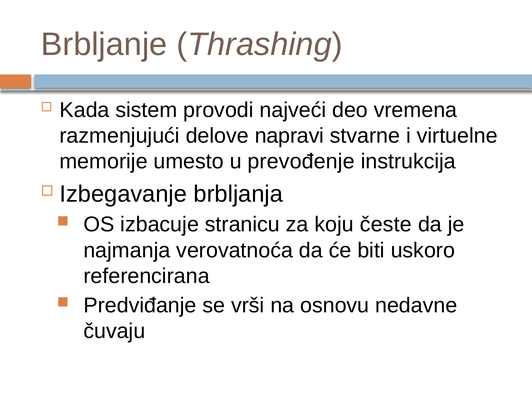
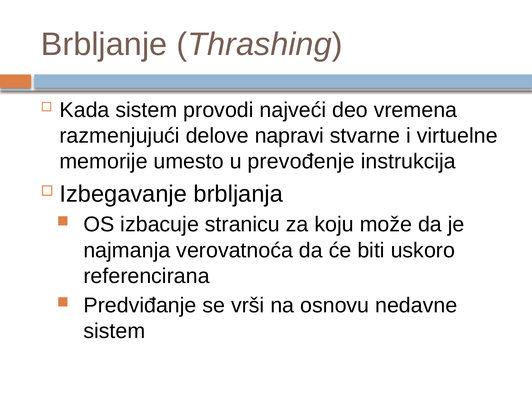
česte: česte -> može (386, 225)
čuvaju: čuvaju -> sistem (114, 331)
